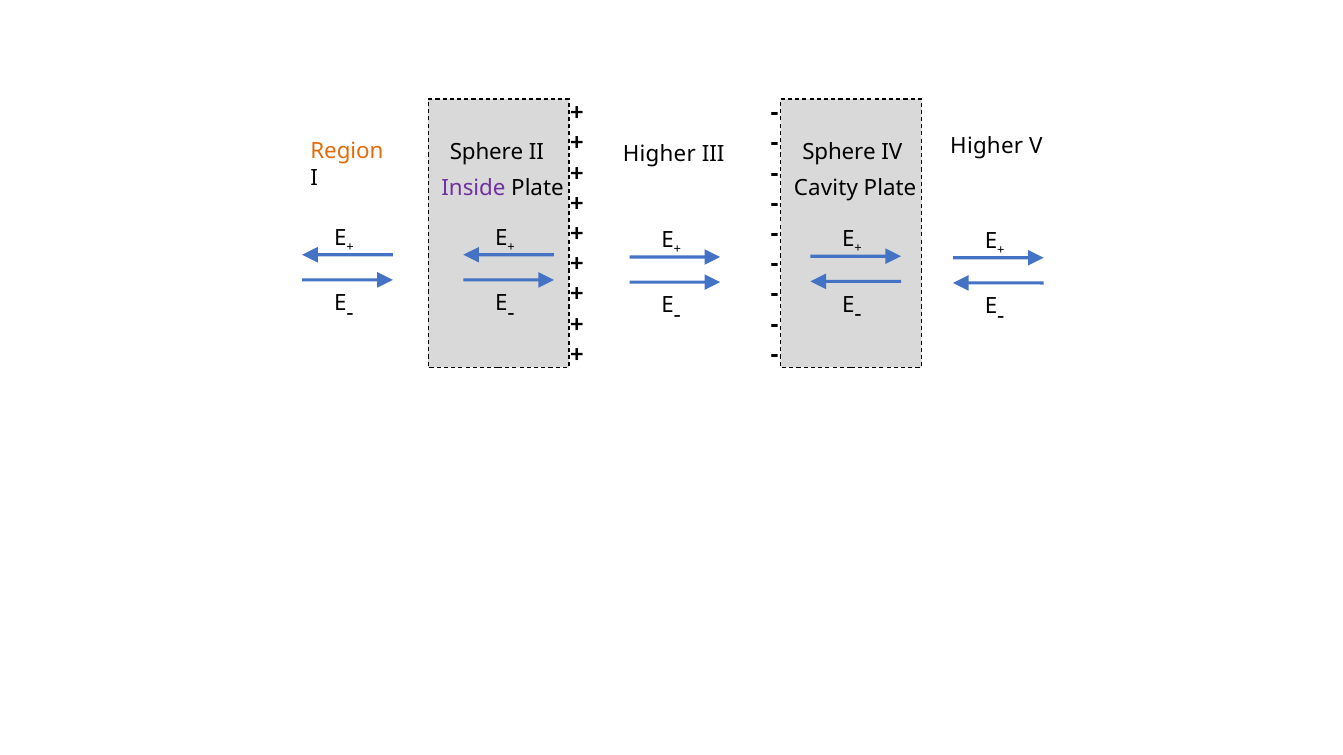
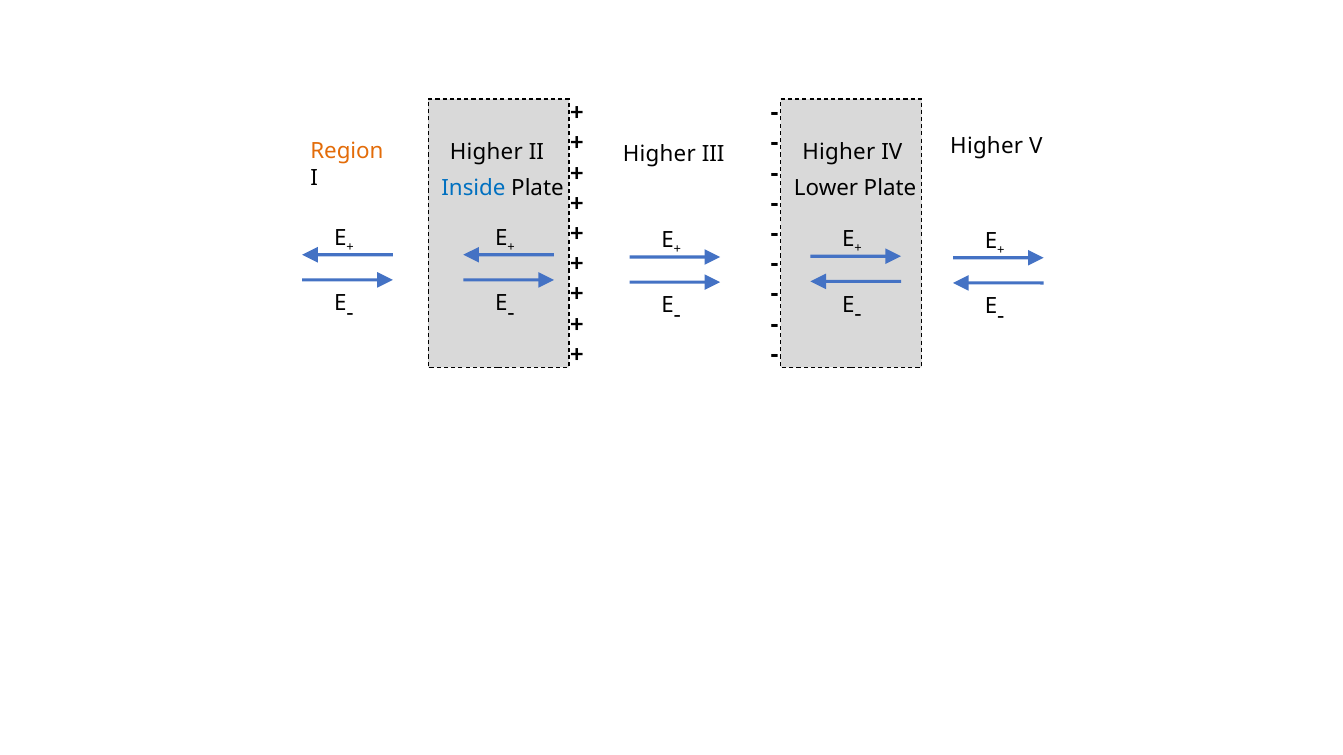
Sphere: Sphere -> Higher (486, 153)
III Sphere: Sphere -> Higher (839, 153)
Inside colour: purple -> blue (474, 188)
Cavity: Cavity -> Lower (826, 188)
